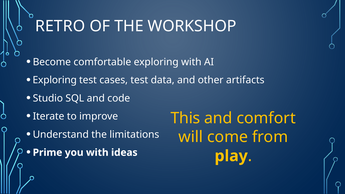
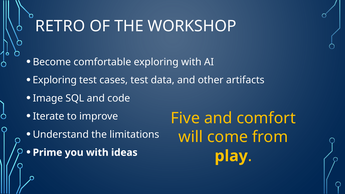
Studio: Studio -> Image (48, 98)
This: This -> Five (185, 118)
